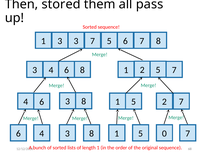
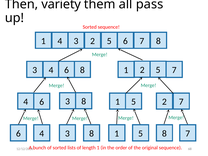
stored: stored -> variety (61, 4)
1 3: 3 -> 4 (60, 41)
3 7: 7 -> 2 (93, 41)
5 0: 0 -> 8 (164, 133)
